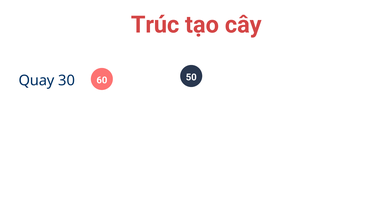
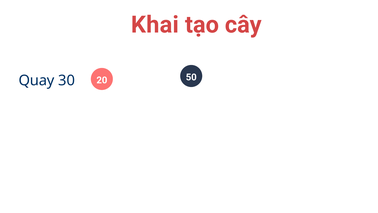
Trúc: Trúc -> Khai (155, 25)
60: 60 -> 20 (102, 80)
